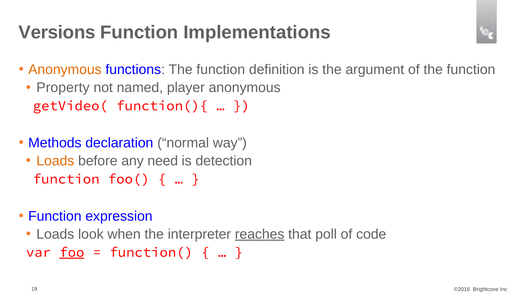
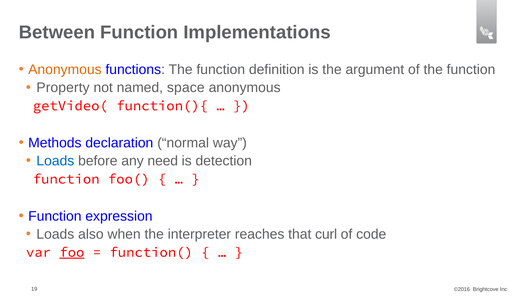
Versions: Versions -> Between (57, 32)
player: player -> space (186, 88)
Loads colour: orange -> blue (55, 161)
look: look -> also (91, 234)
reaches underline: present -> none (260, 234)
poll: poll -> curl (326, 234)
